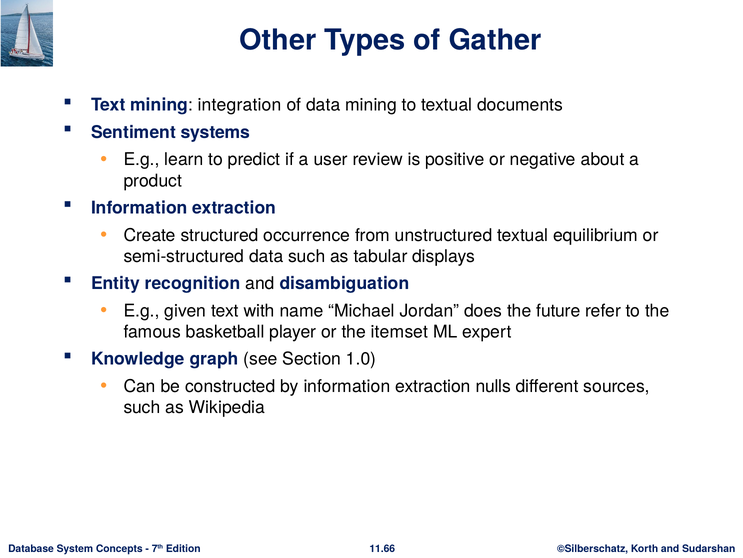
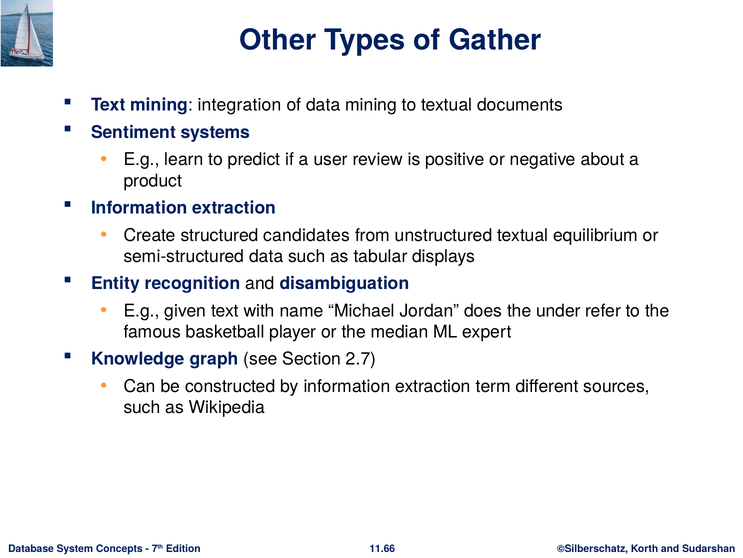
occurrence: occurrence -> candidates (307, 235)
future: future -> under (558, 310)
itemset: itemset -> median (400, 331)
1.0: 1.0 -> 2.7 (361, 359)
nulls: nulls -> term (493, 386)
